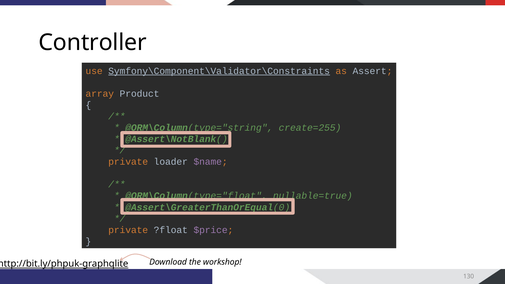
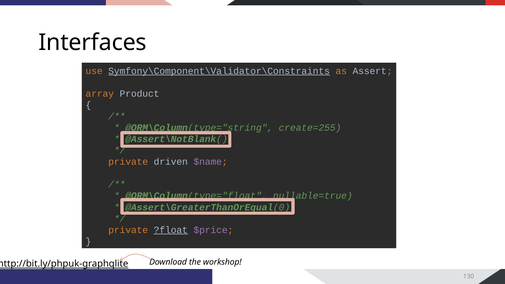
Controller: Controller -> Interfaces (93, 42)
loader: loader -> driven (171, 162)
?float underline: none -> present (171, 230)
